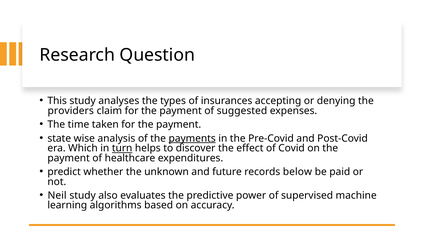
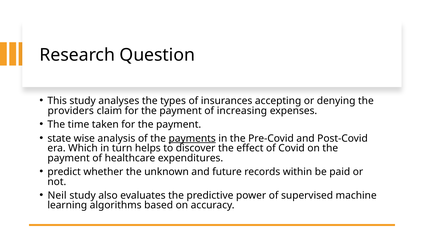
suggested: suggested -> increasing (242, 111)
turn underline: present -> none (122, 148)
below: below -> within (298, 172)
